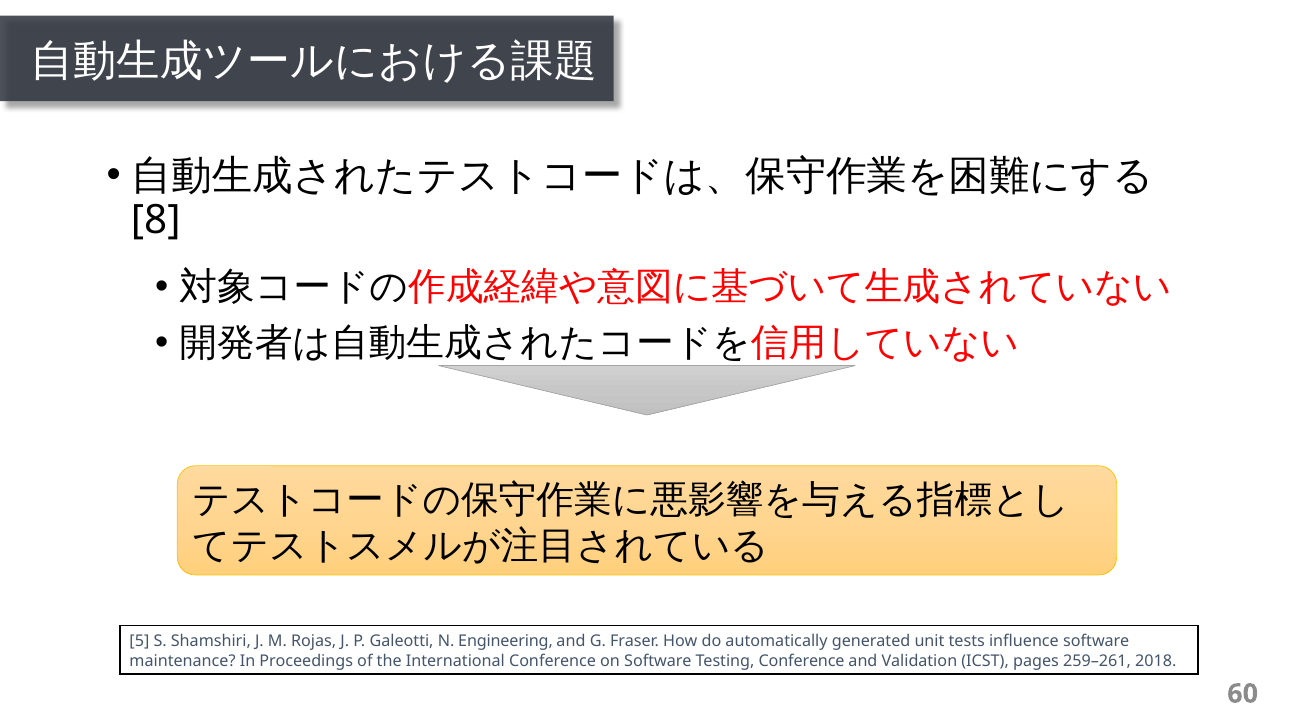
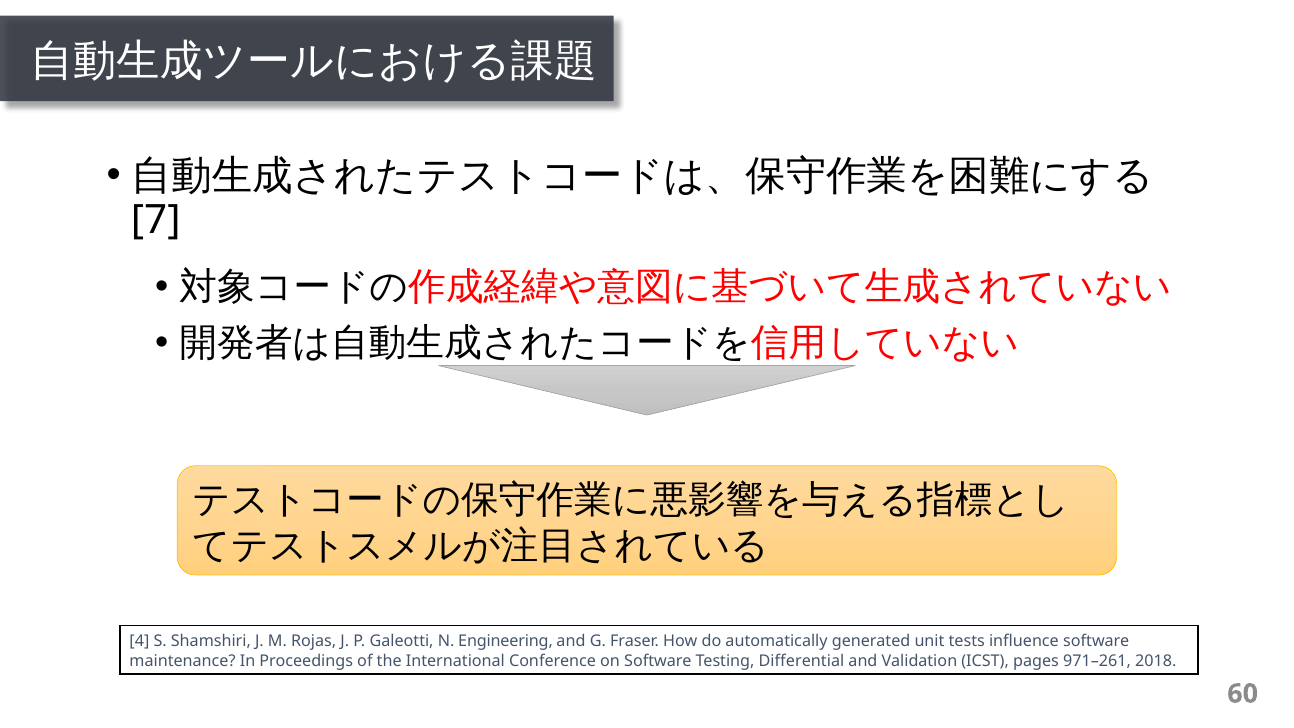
8: 8 -> 7 (156, 220)
5: 5 -> 4 (139, 641)
Testing Conference: Conference -> Diﬀerential (801, 661)
259–261: 259–261 -> 971–261 (1097, 661)
